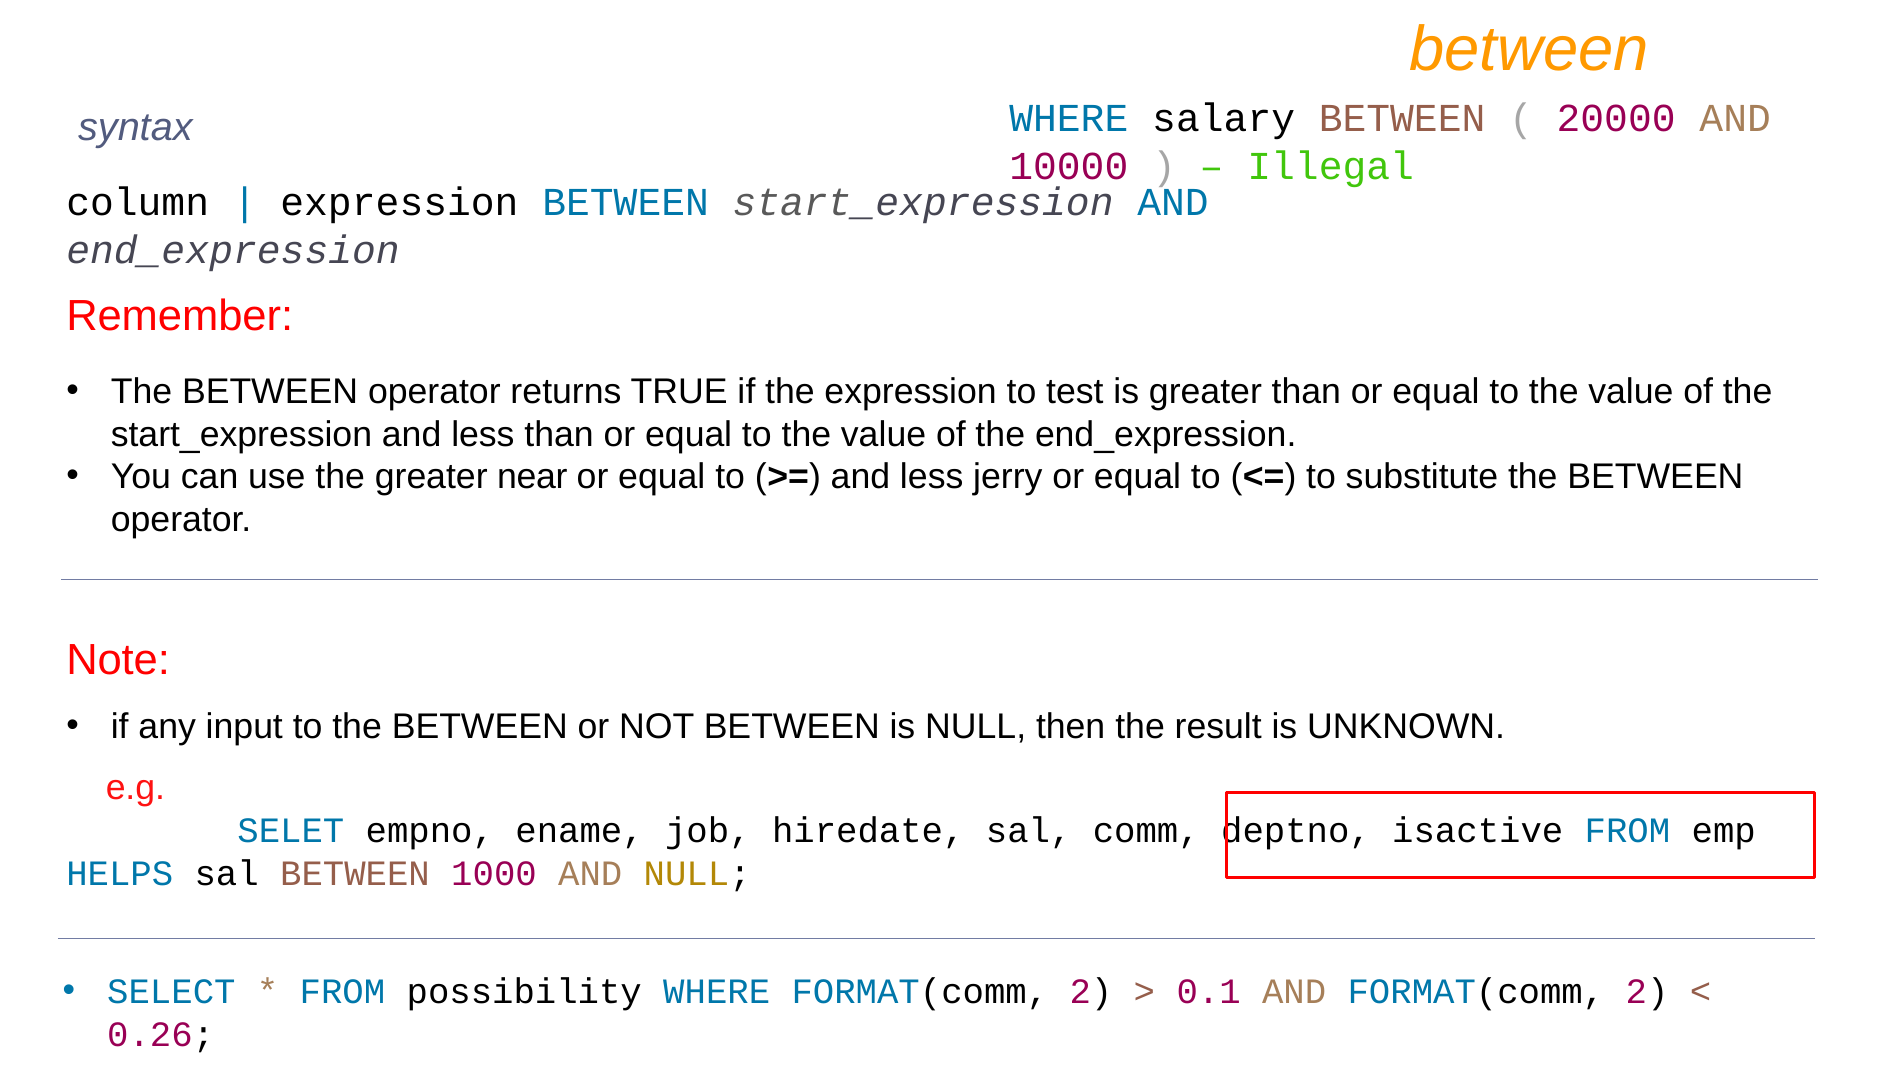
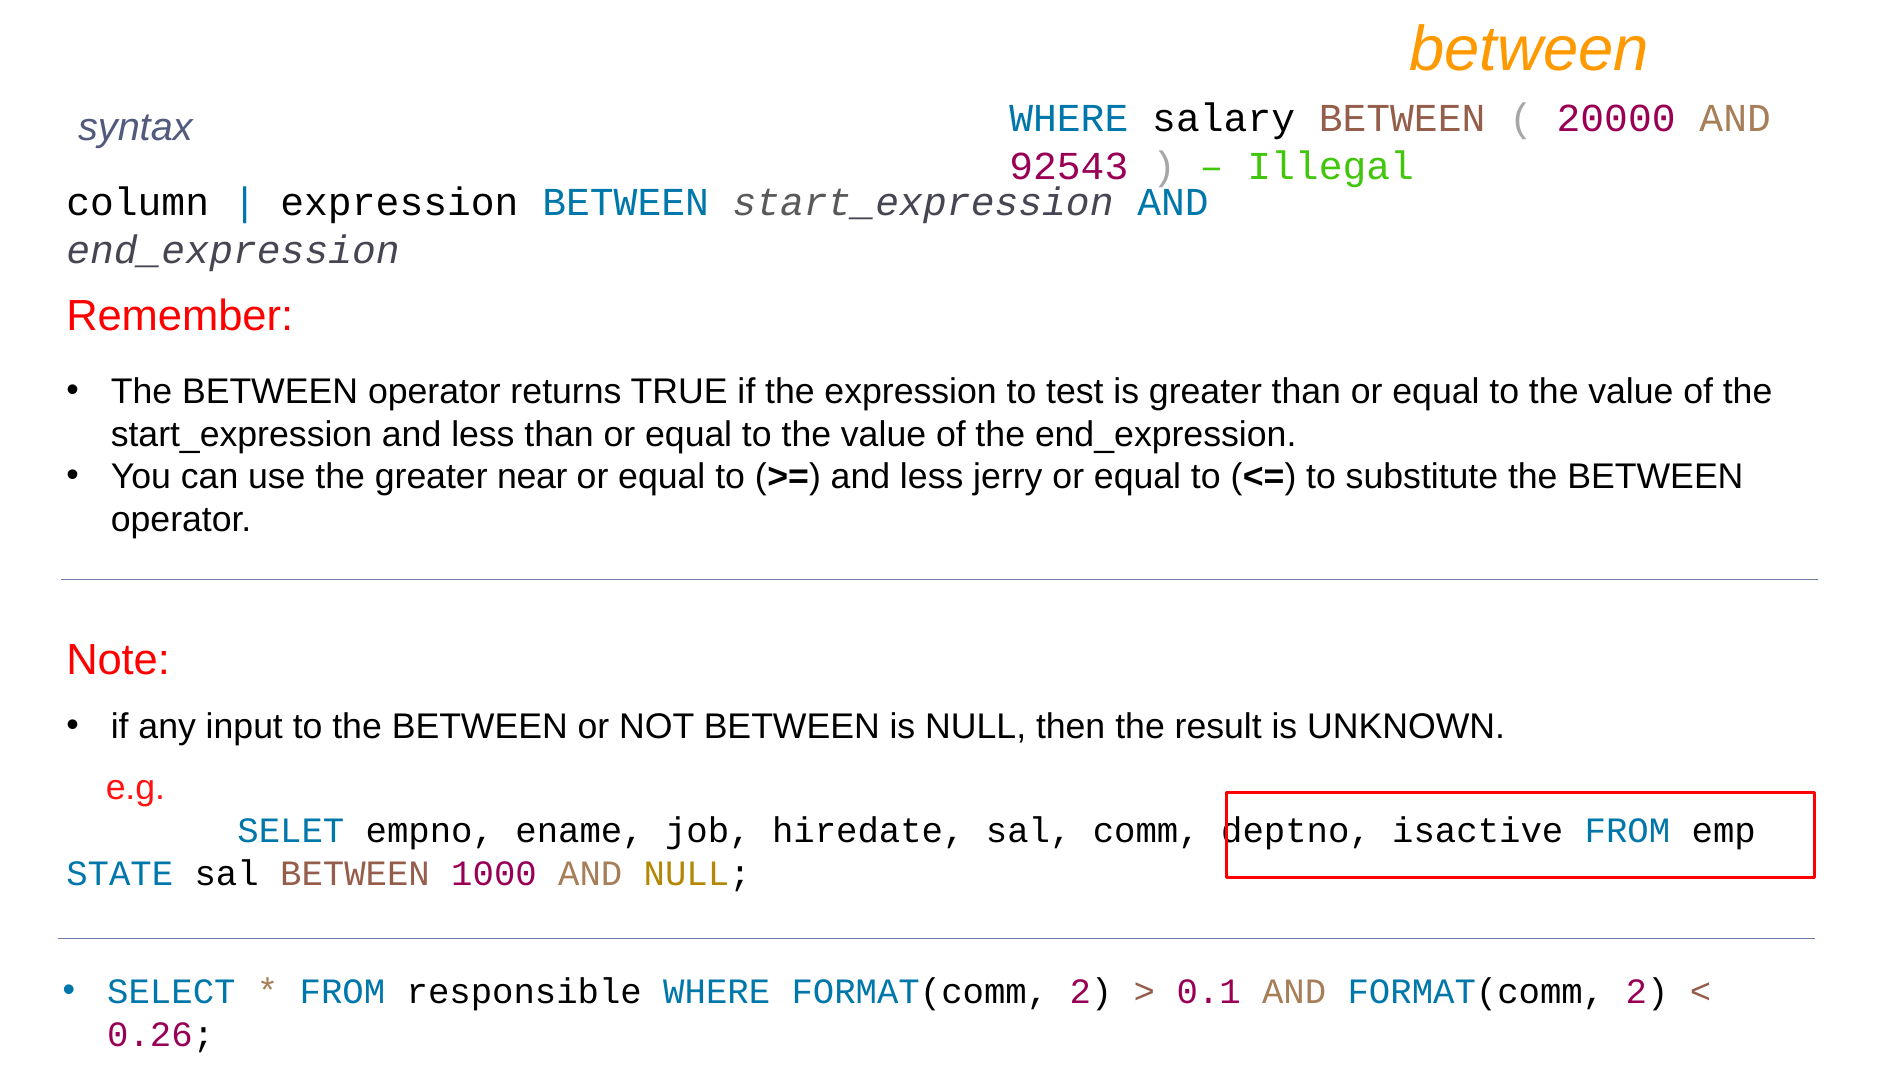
10000: 10000 -> 92543 (1069, 166)
HELPS: HELPS -> STATE (120, 874)
possibility: possibility -> responsible (524, 992)
